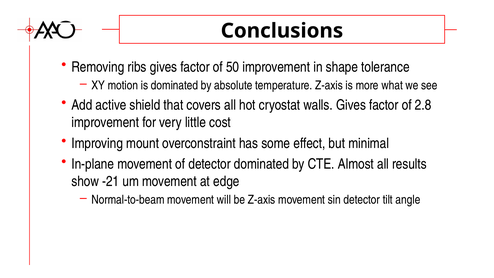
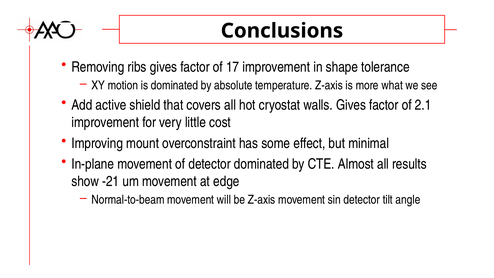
50: 50 -> 17 (233, 67)
2.8: 2.8 -> 2.1 (423, 105)
